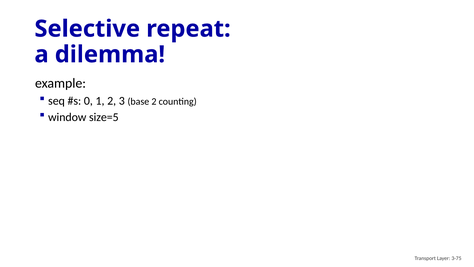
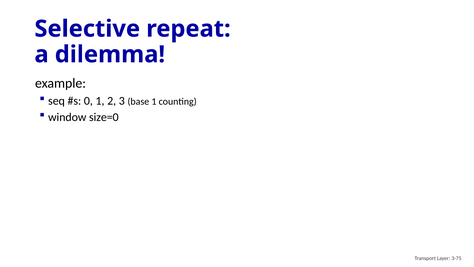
base 2: 2 -> 1 (154, 101)
size=5: size=5 -> size=0 (104, 117)
